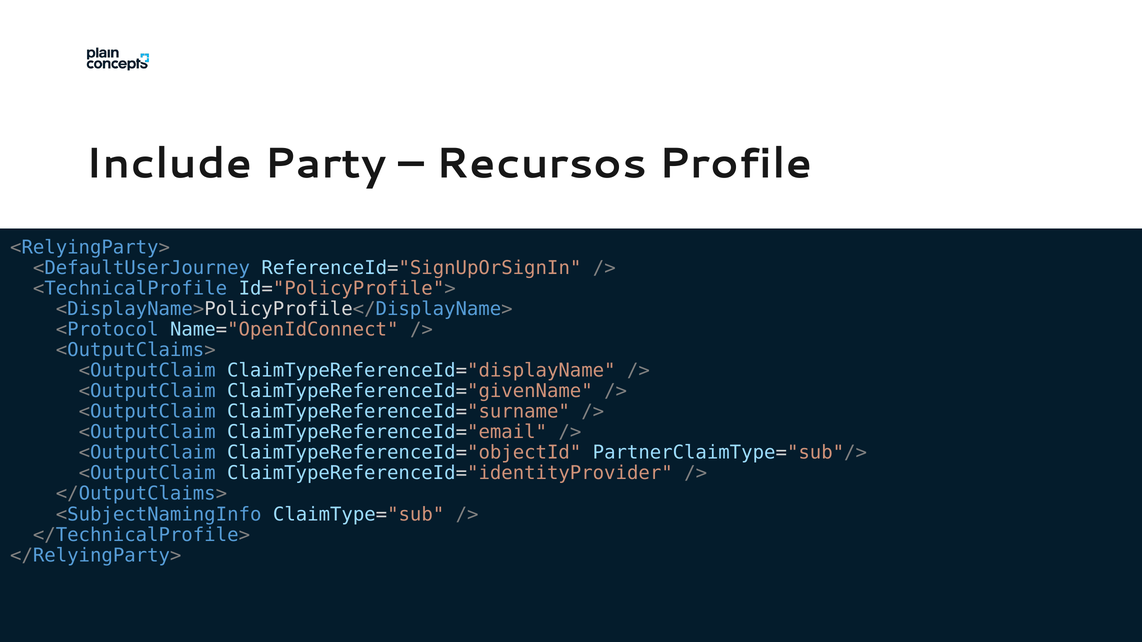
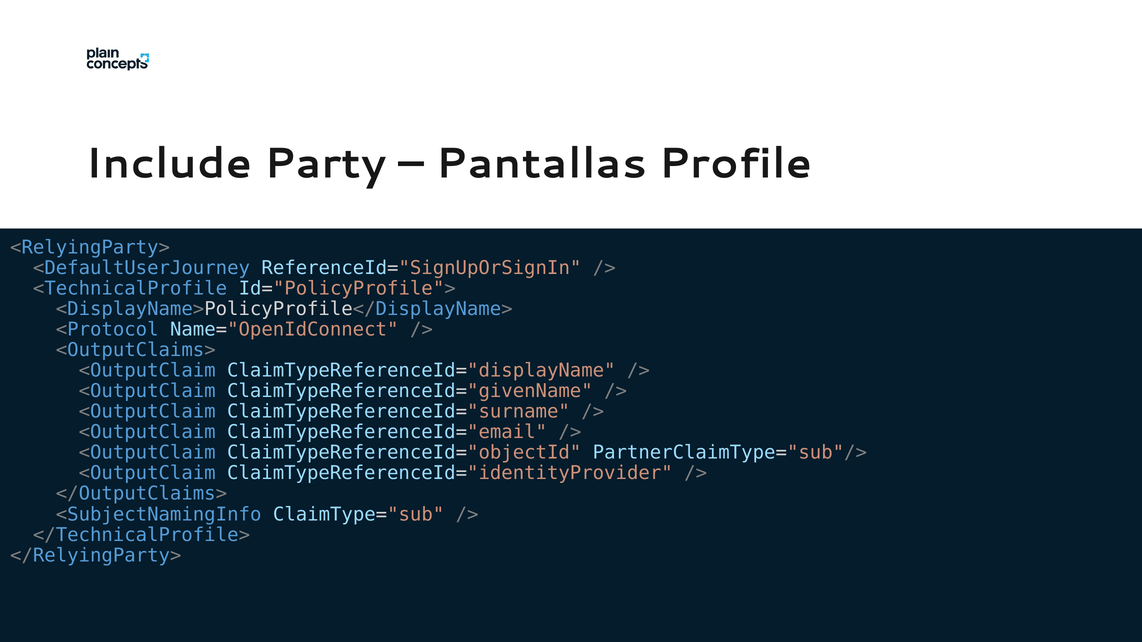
Recursos: Recursos -> Pantallas (541, 164)
